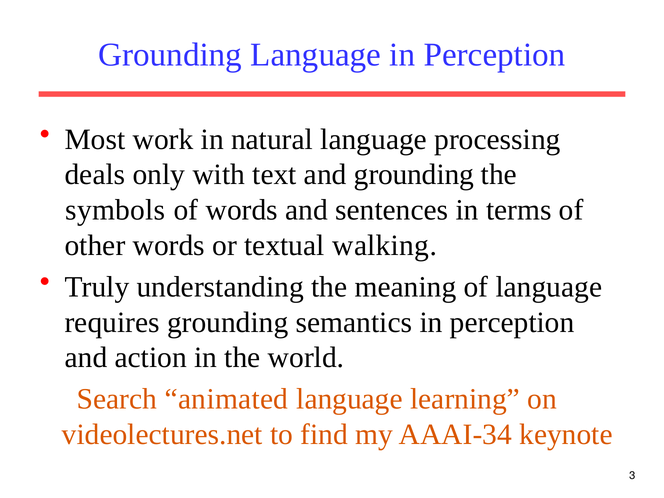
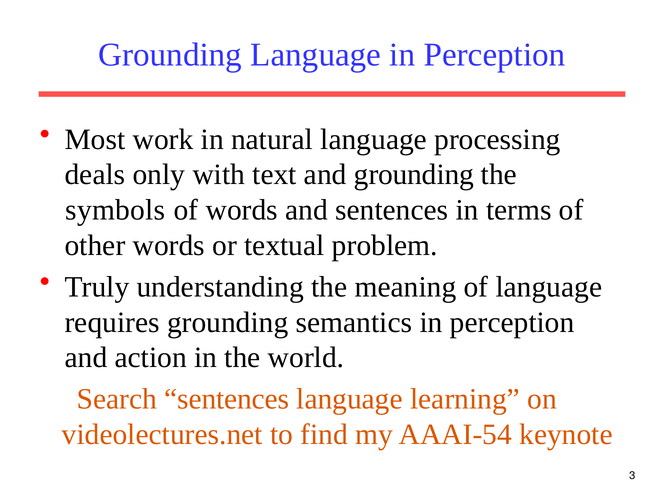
walking: walking -> problem (385, 246)
Search animated: animated -> sentences (227, 399)
AAAI-34: AAAI-34 -> AAAI-54 (455, 434)
